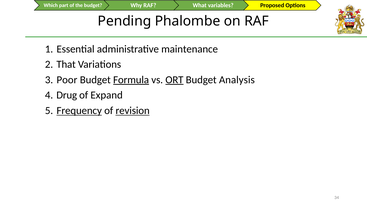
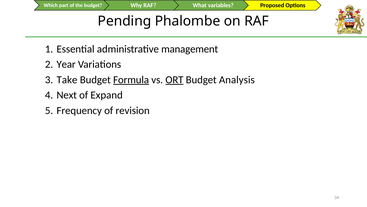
maintenance: maintenance -> management (190, 49)
That: That -> Year (66, 64)
Poor: Poor -> Take (67, 80)
Drug: Drug -> Next (67, 95)
Frequency underline: present -> none (79, 110)
revision underline: present -> none (133, 110)
